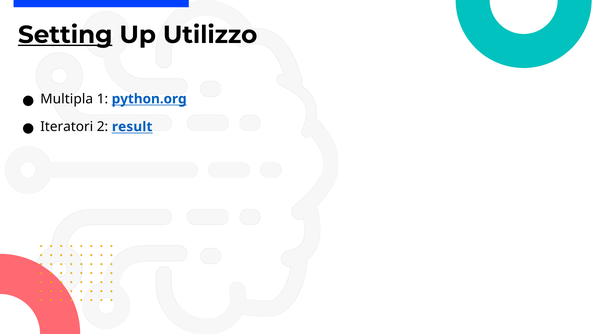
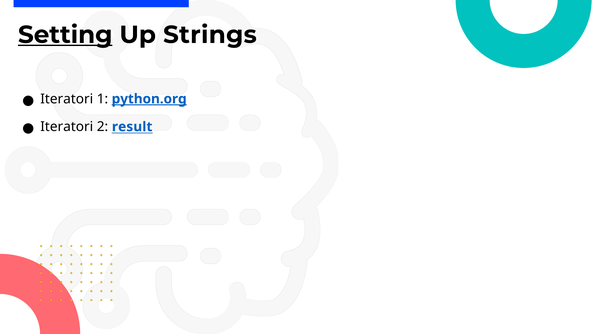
Utilizzo: Utilizzo -> Strings (210, 35)
Multipla: Multipla -> Iteratori (67, 99)
python.org underline: none -> present (149, 99)
